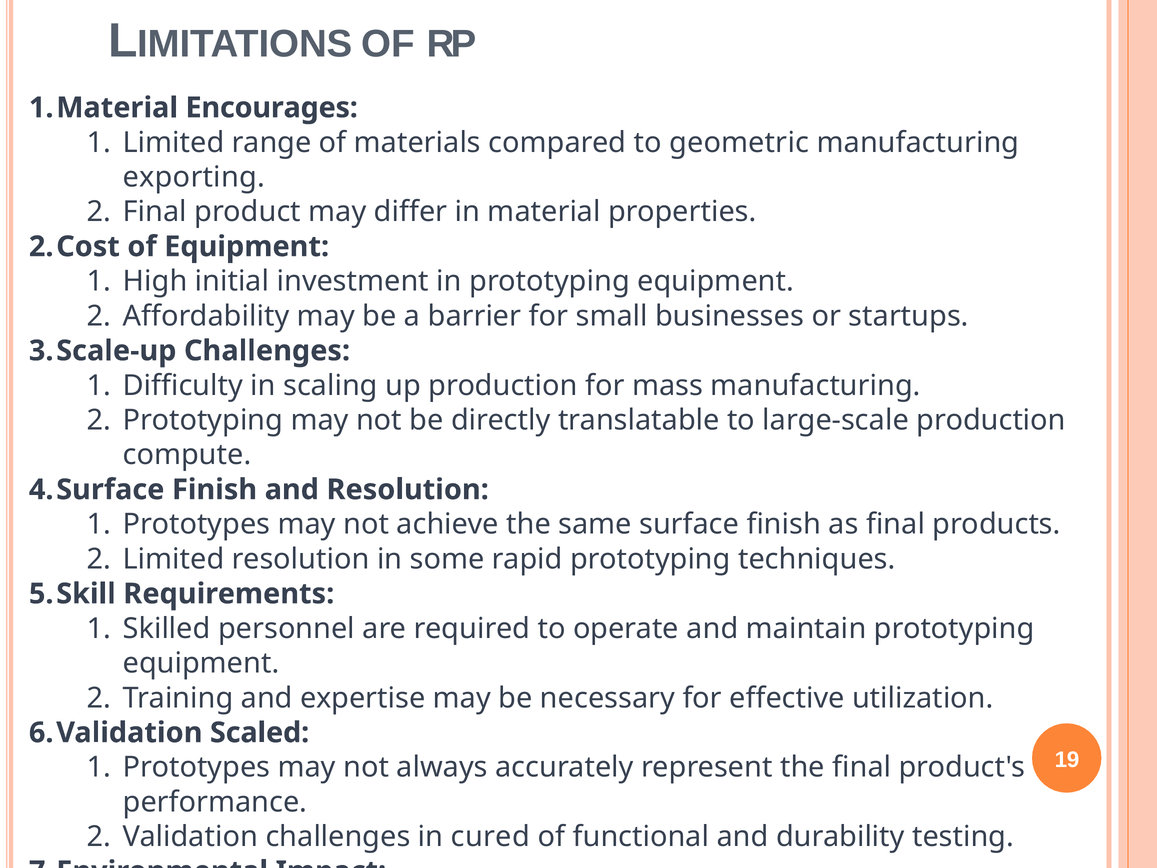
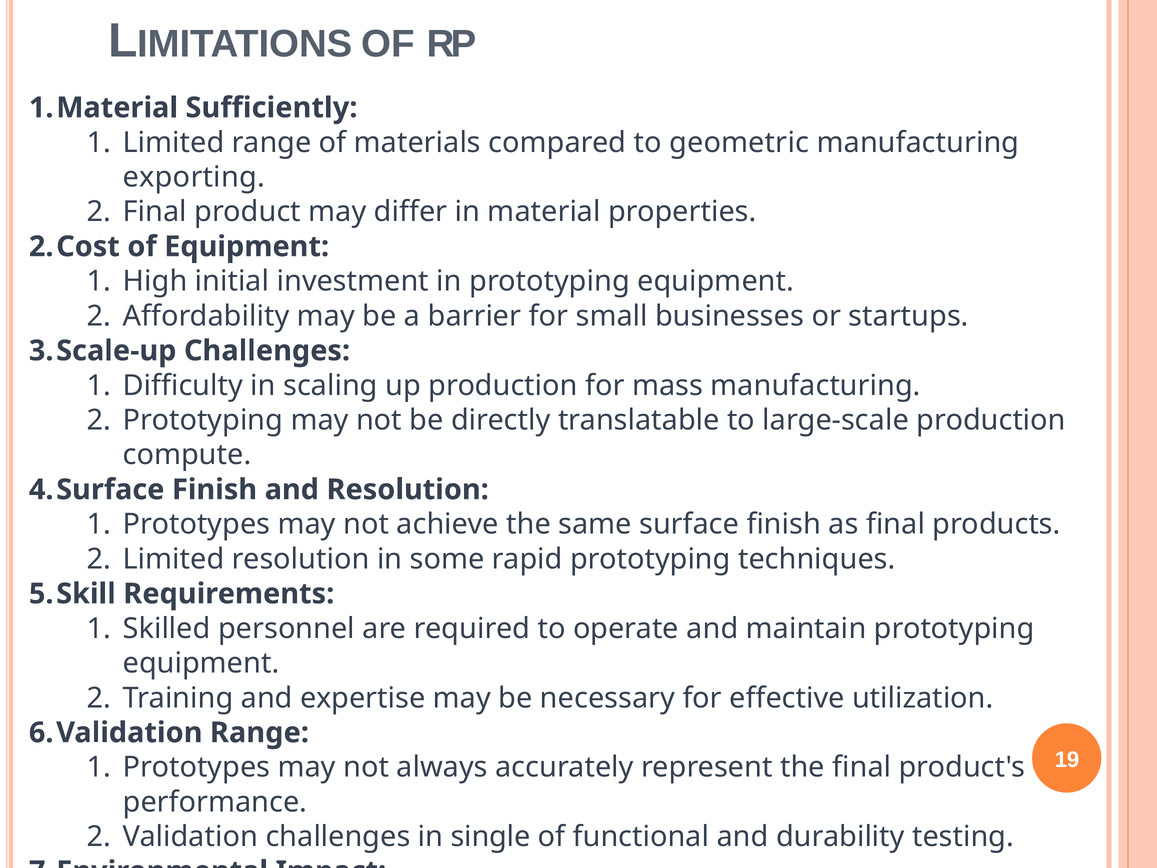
Encourages: Encourages -> Sufficiently (271, 108)
Scaled: Scaled -> Range (259, 732)
cured: cured -> single (491, 837)
